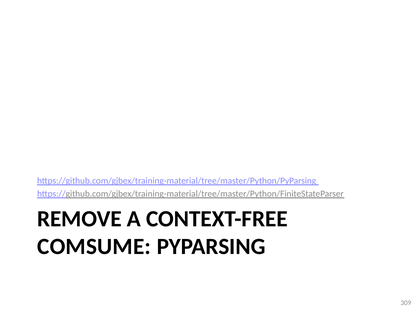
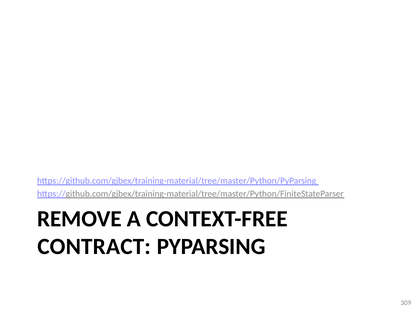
COMSUME: COMSUME -> CONTRACT (94, 246)
